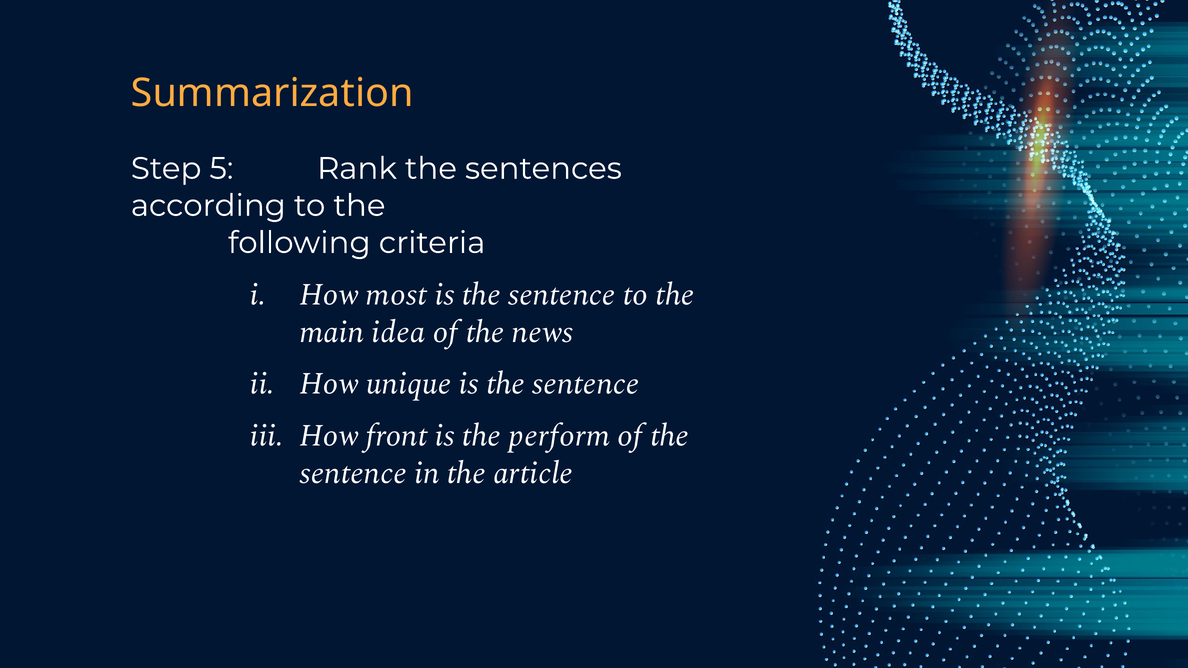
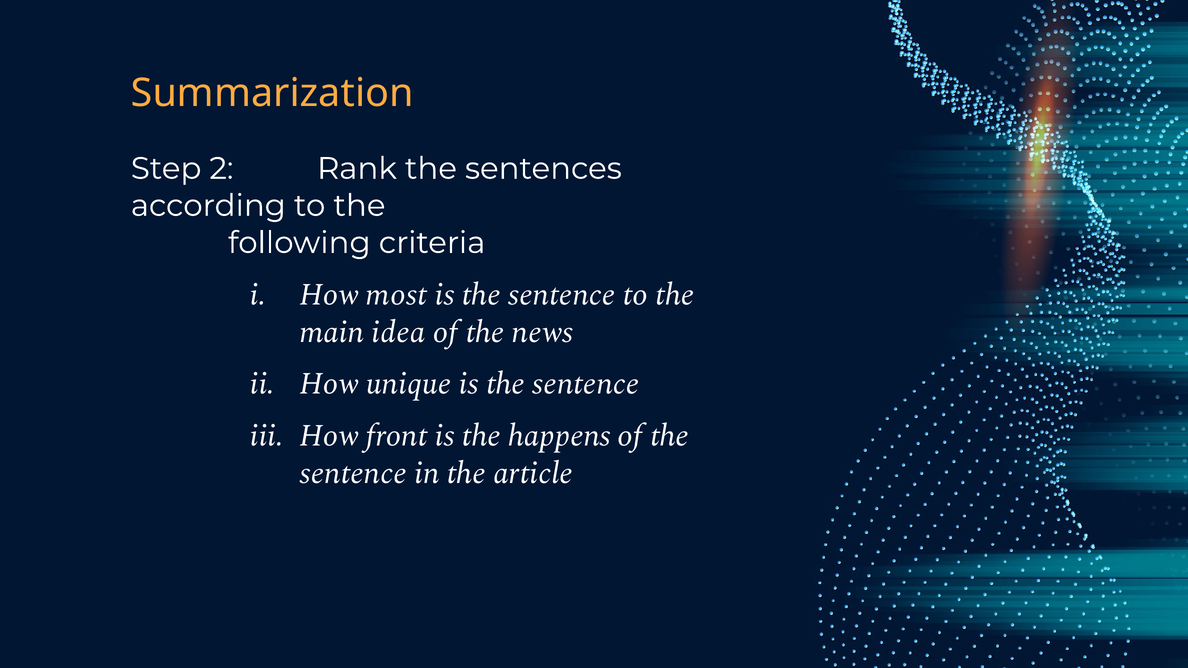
5: 5 -> 2 (221, 169)
perform: perform -> happens (559, 436)
